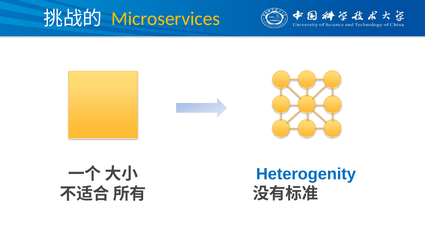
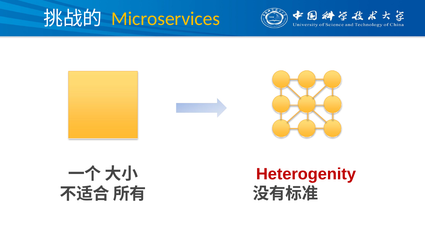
Heterogenity colour: blue -> red (306, 174)
